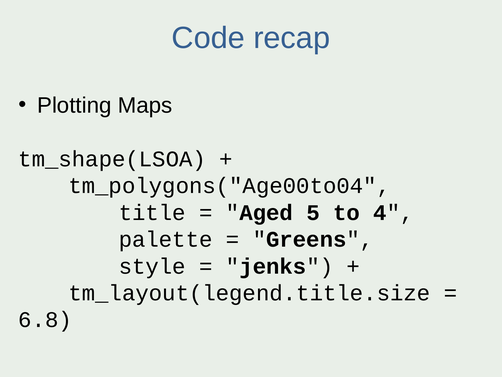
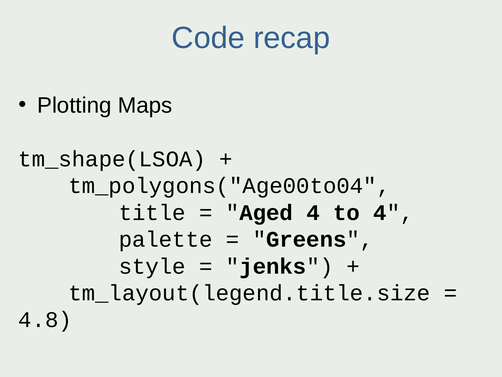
Aged 5: 5 -> 4 (313, 212)
6.8: 6.8 -> 4.8 (45, 320)
